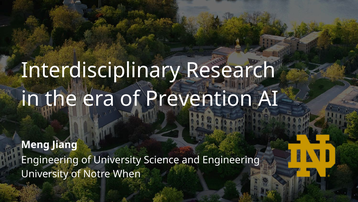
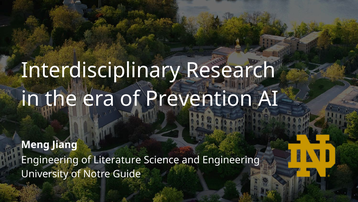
of University: University -> Literature (117, 160)
When: When -> Guide (127, 173)
